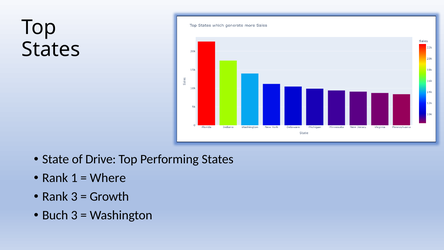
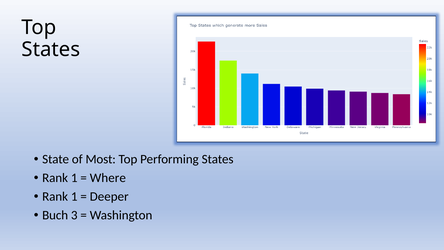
Drive: Drive -> Most (101, 159)
3: 3 -> 1 (74, 196)
Growth: Growth -> Deeper (109, 196)
